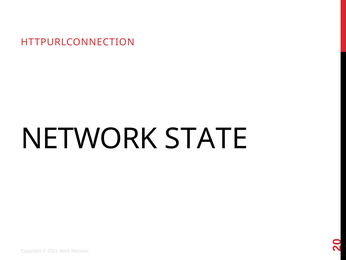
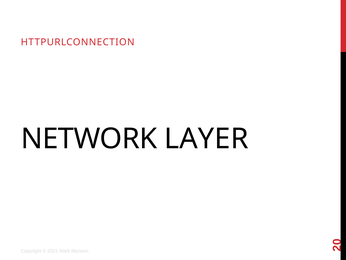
STATE: STATE -> LAYER (206, 139)
